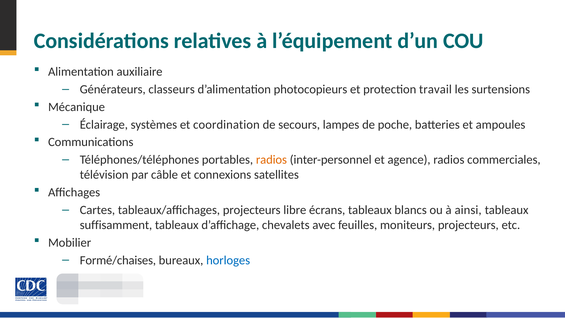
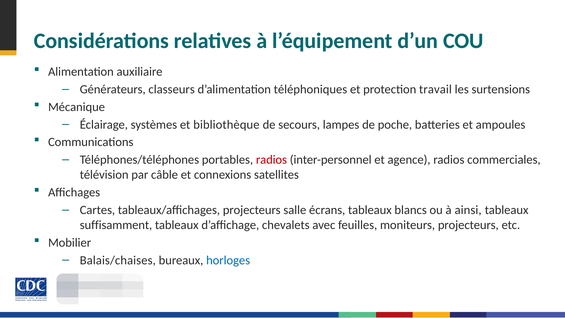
photocopieurs: photocopieurs -> téléphoniques (310, 89)
coordination: coordination -> bibliothèque (226, 125)
radios colour: orange -> red (271, 160)
libre: libre -> salle (295, 210)
Formé/chaises: Formé/chaises -> Balais/chaises (118, 260)
